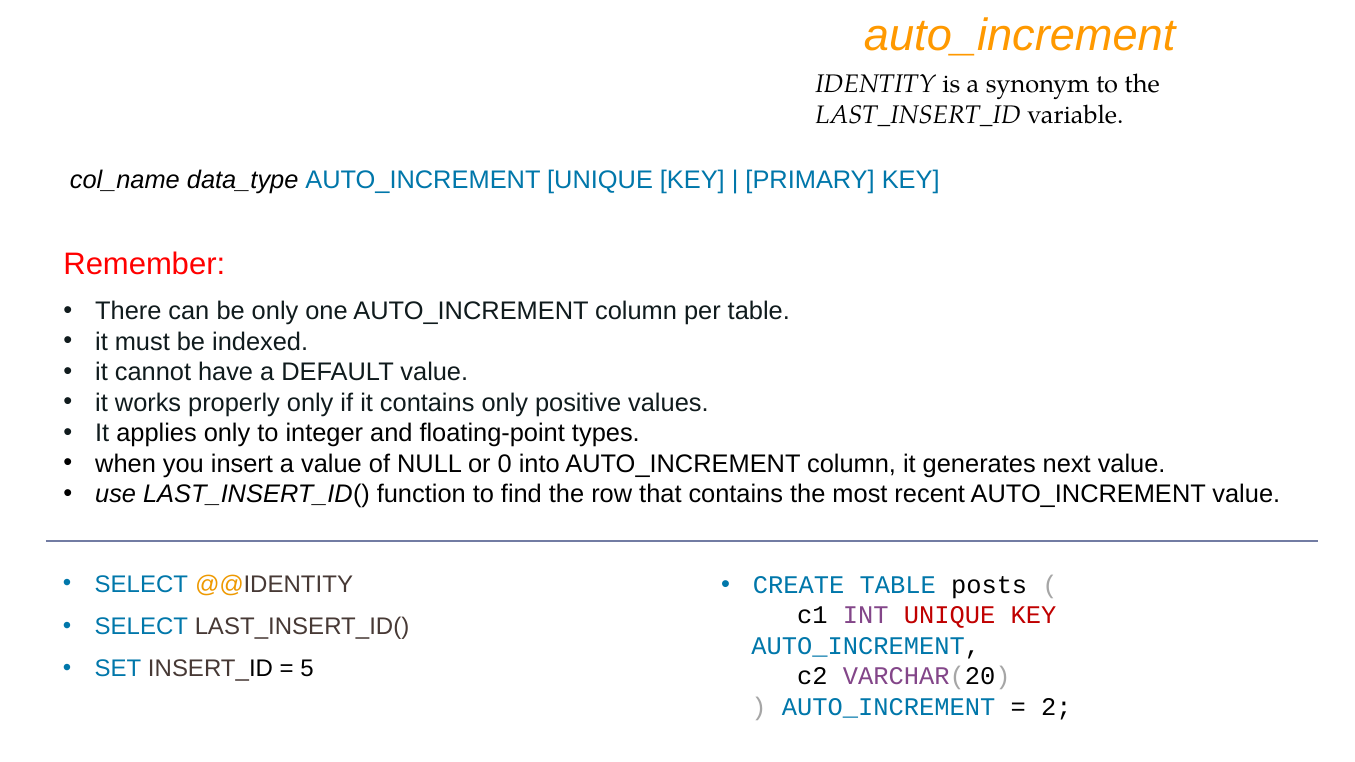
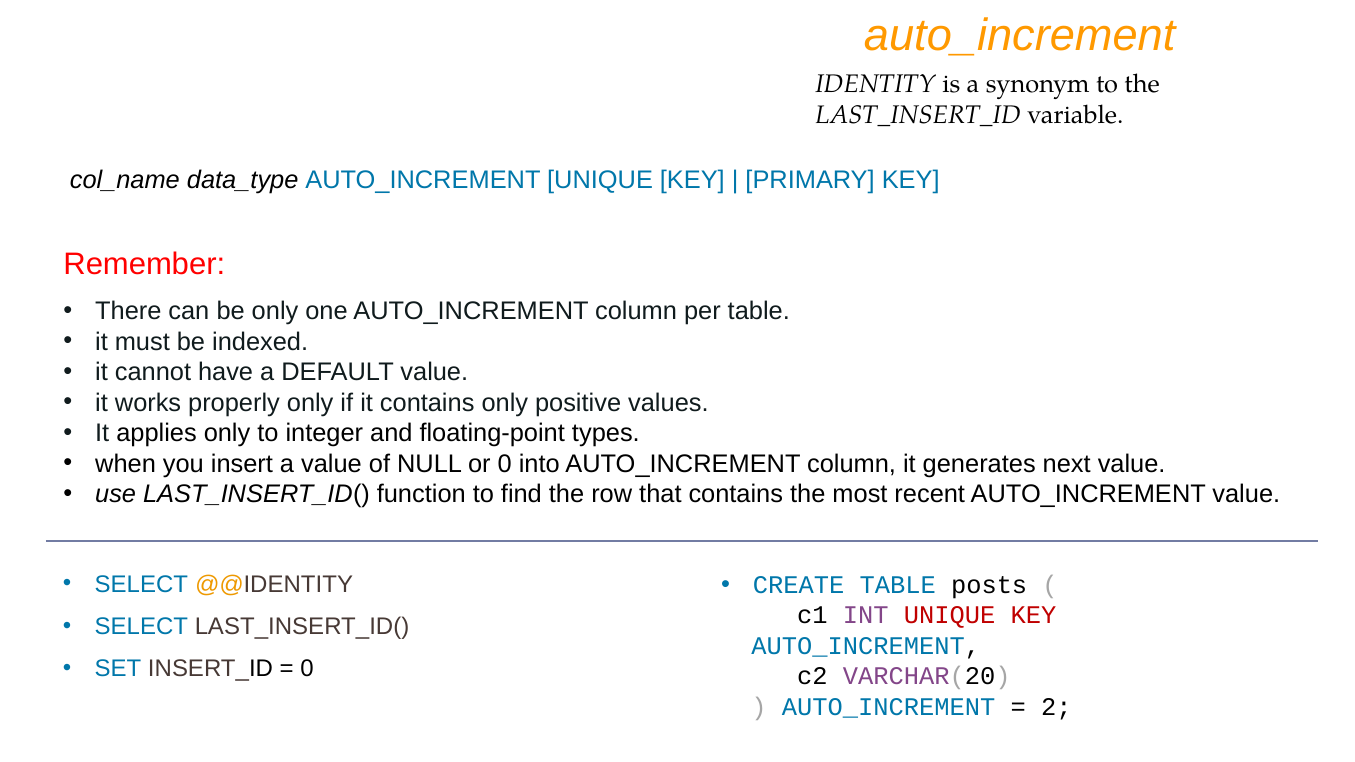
5: 5 -> 0 (307, 669)
